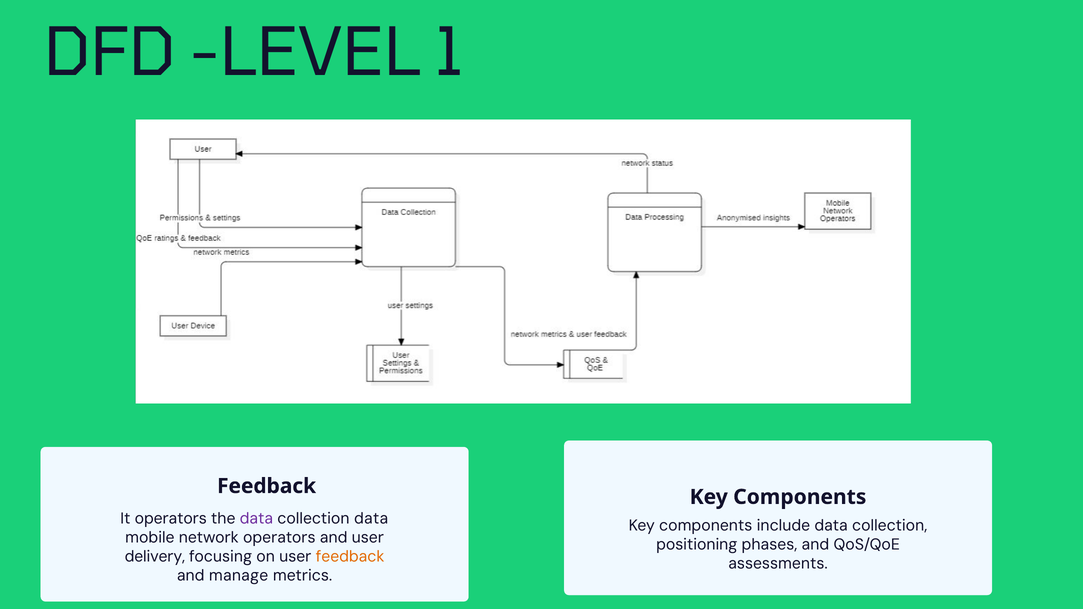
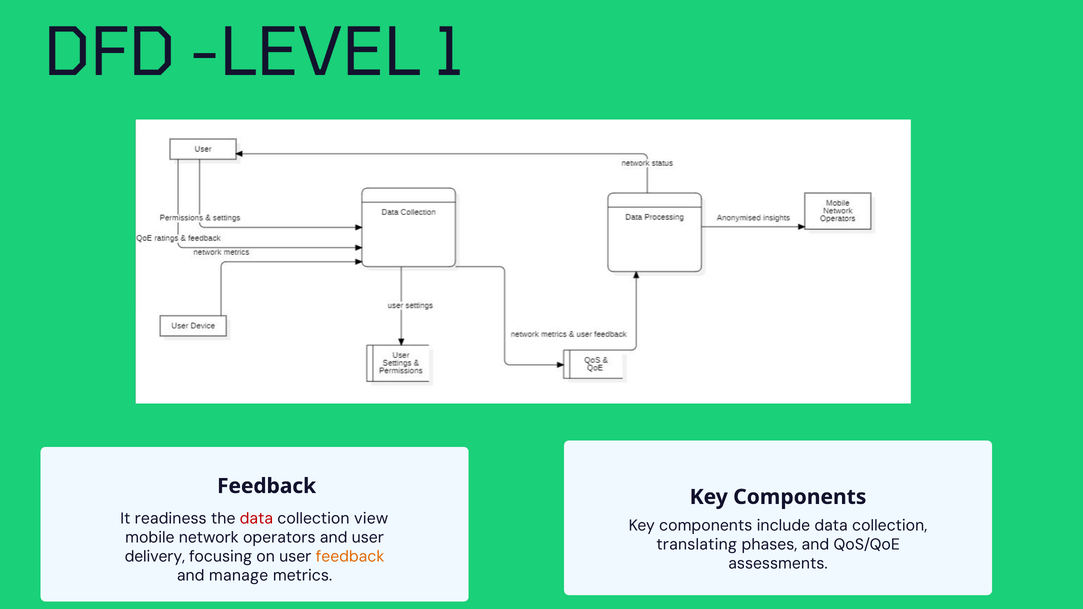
It operators: operators -> readiness (171, 519)
data colour: purple -> red (256, 519)
collection data: data -> view (371, 519)
positioning: positioning -> translating (697, 545)
